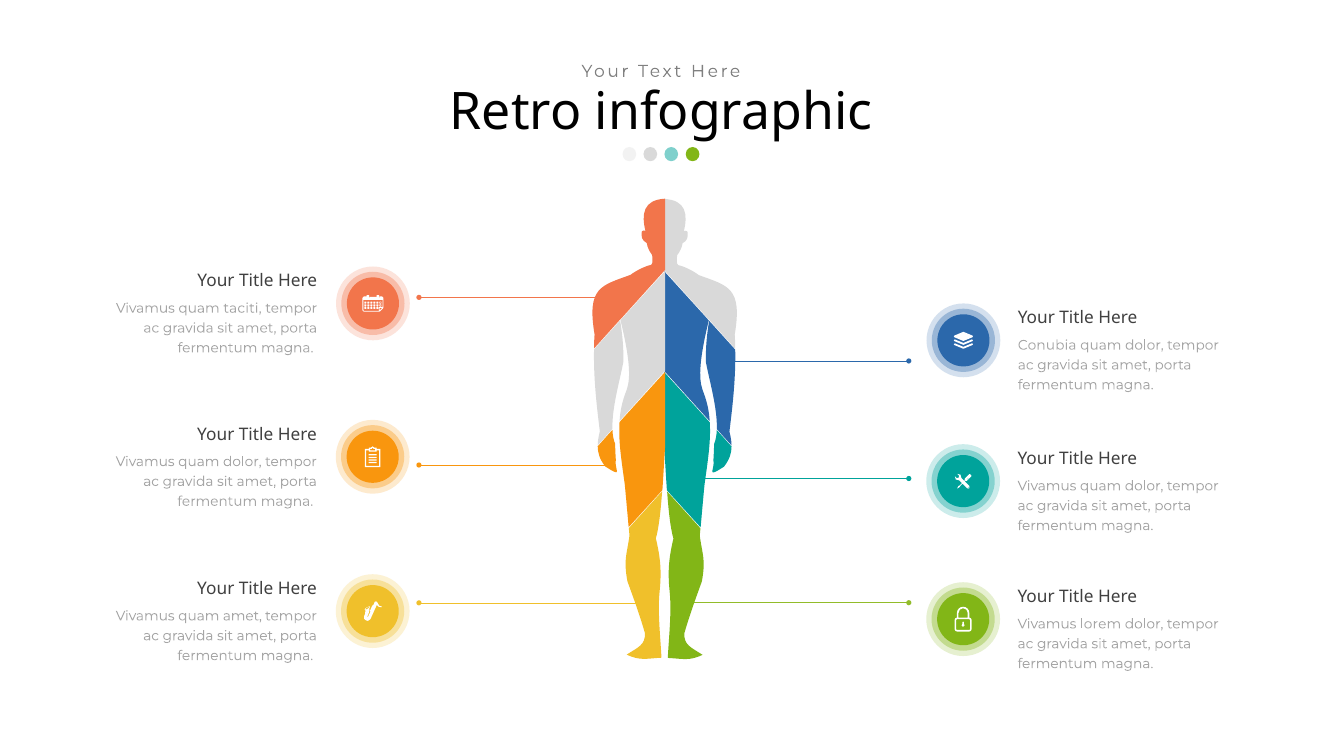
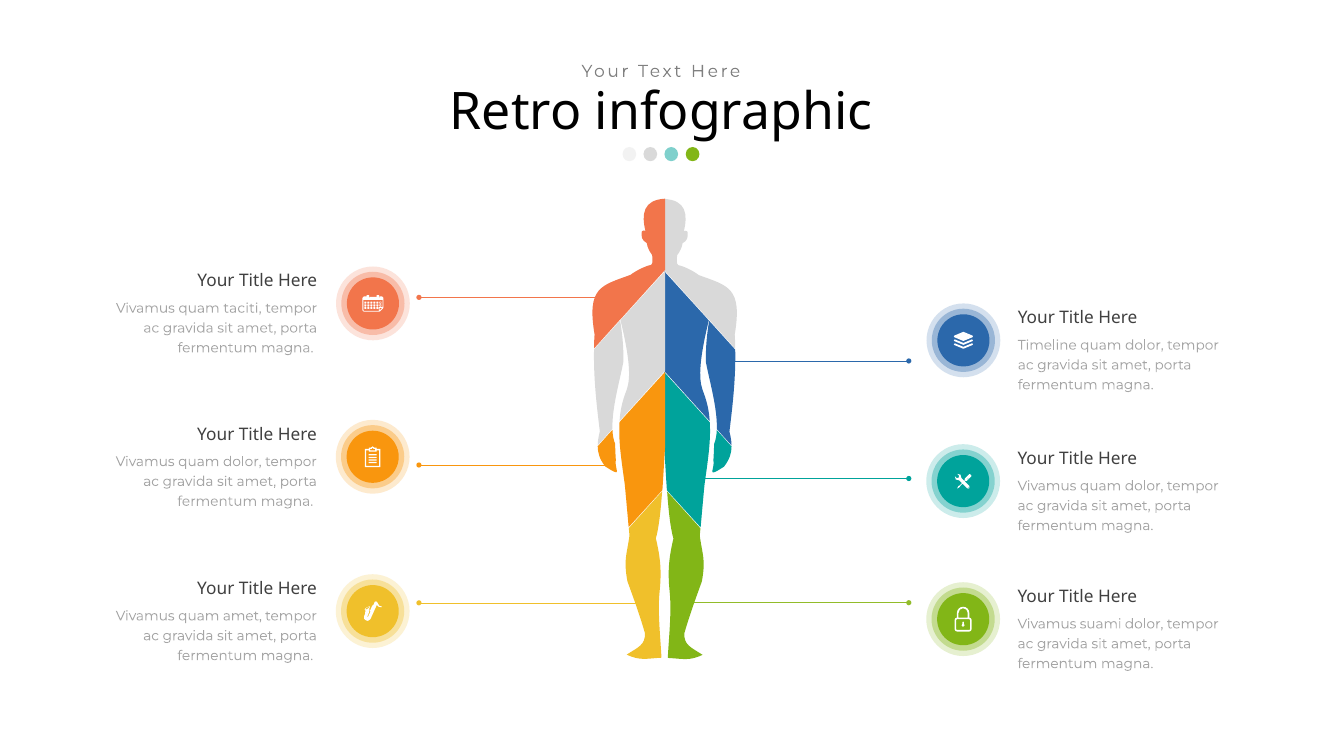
Conubia: Conubia -> Timeline (1047, 345)
lorem: lorem -> suami (1101, 624)
